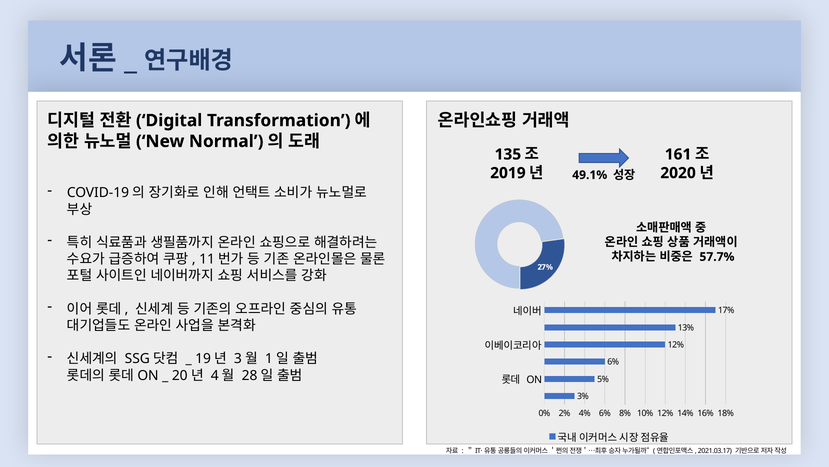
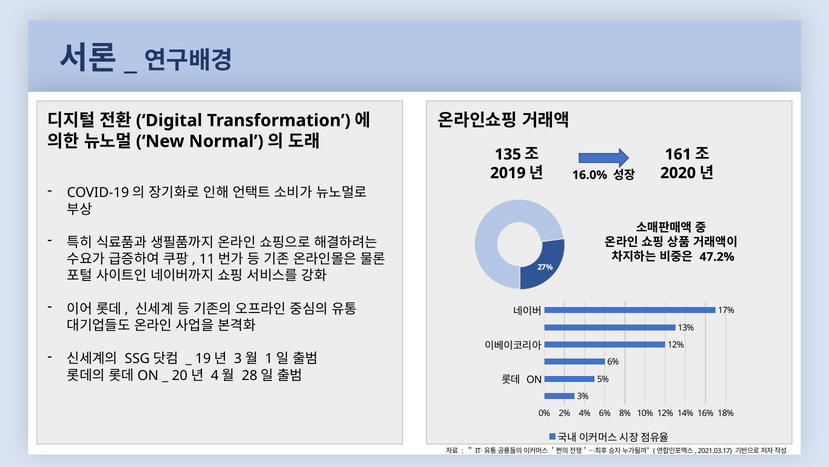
49.1%: 49.1% -> 16.0% (590, 175)
57.7%: 57.7% -> 47.2% (717, 256)
